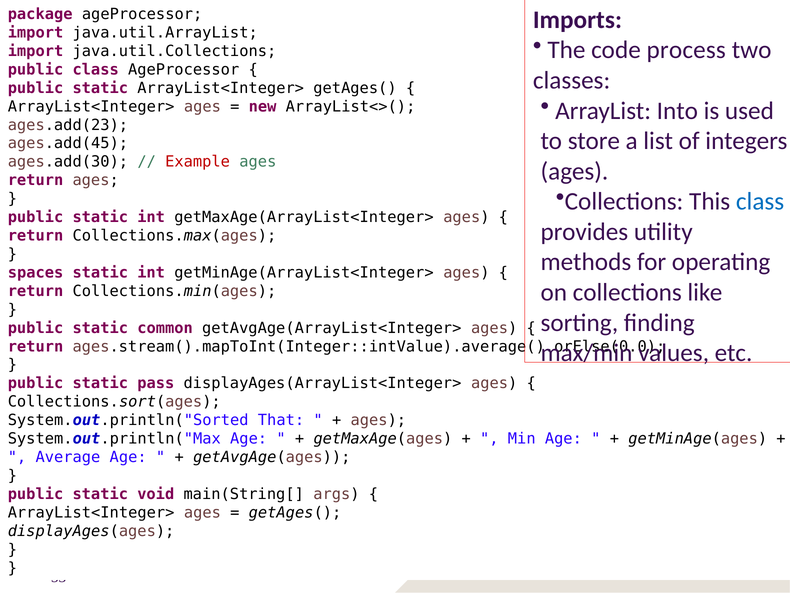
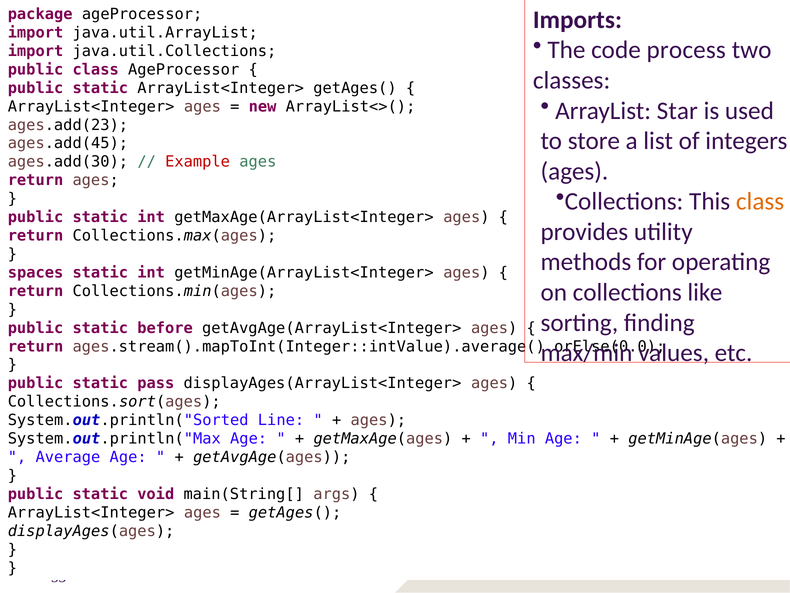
Into: Into -> Star (677, 111)
class colour: blue -> orange (760, 201)
common: common -> before (165, 328)
That: That -> Line (281, 420)
